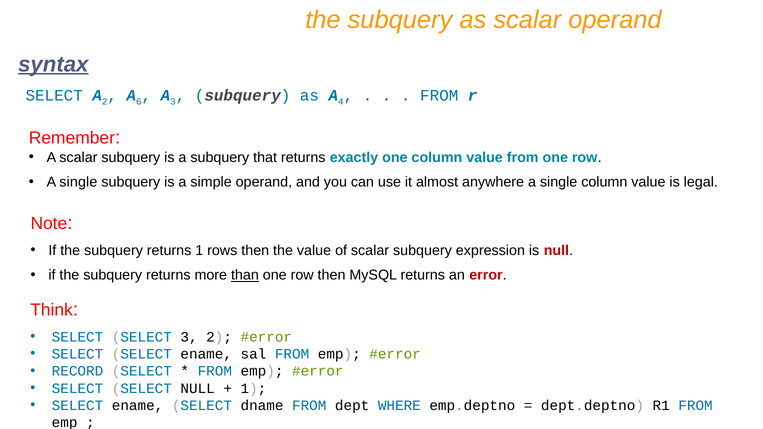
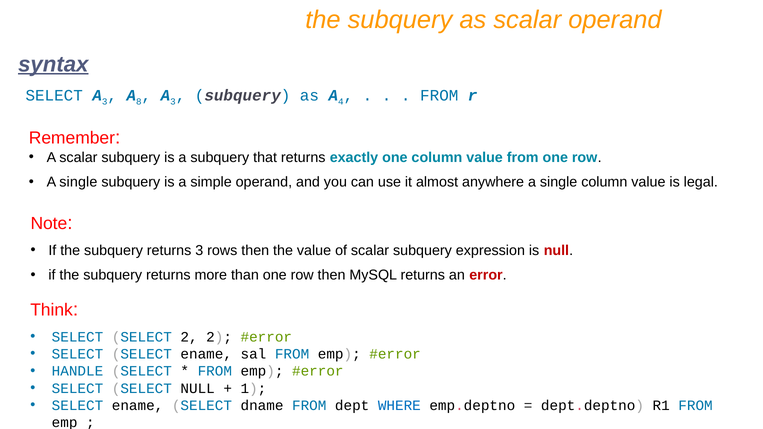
SELECT A 2: 2 -> 3 (105, 102)
6: 6 -> 8 (139, 102)
returns 1: 1 -> 3 (199, 251)
than underline: present -> none (245, 275)
SELECT 3: 3 -> 2 (189, 337)
RECORD: RECORD -> HANDLE (77, 371)
